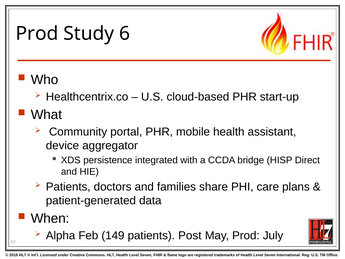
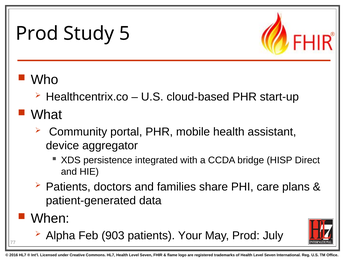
6: 6 -> 5 (125, 33)
149: 149 -> 903 (113, 235)
Post: Post -> Your (190, 235)
